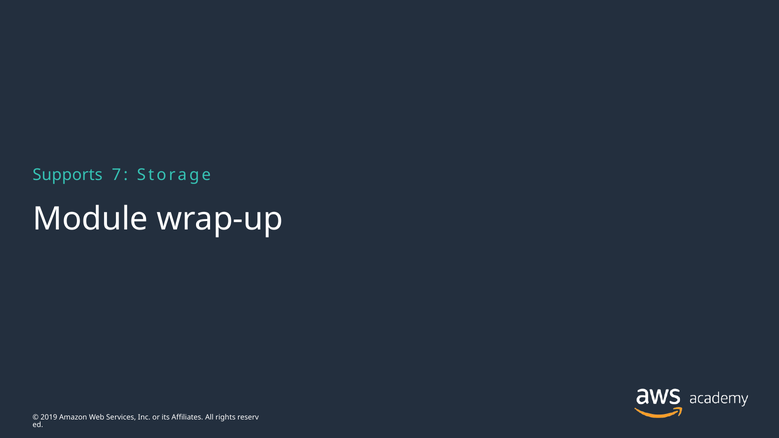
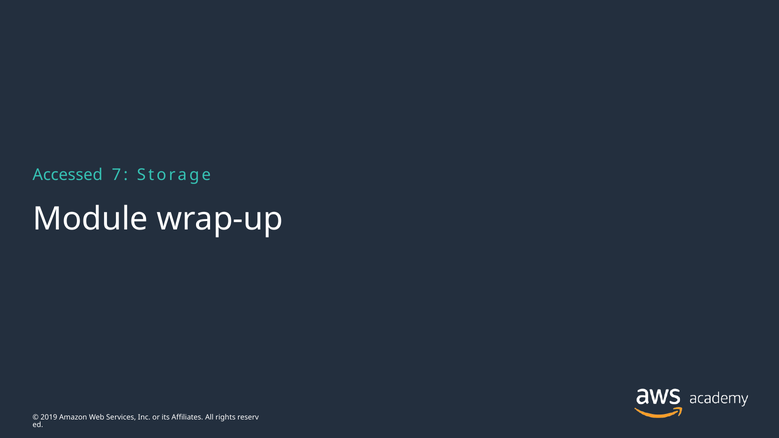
Supports: Supports -> Accessed (68, 175)
